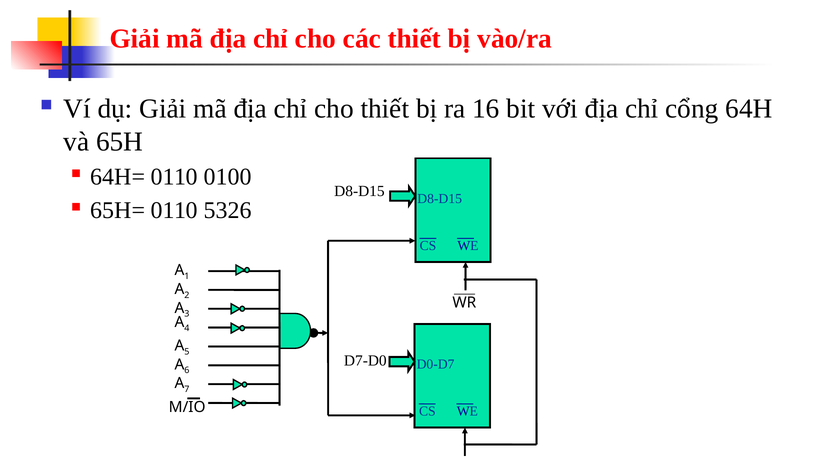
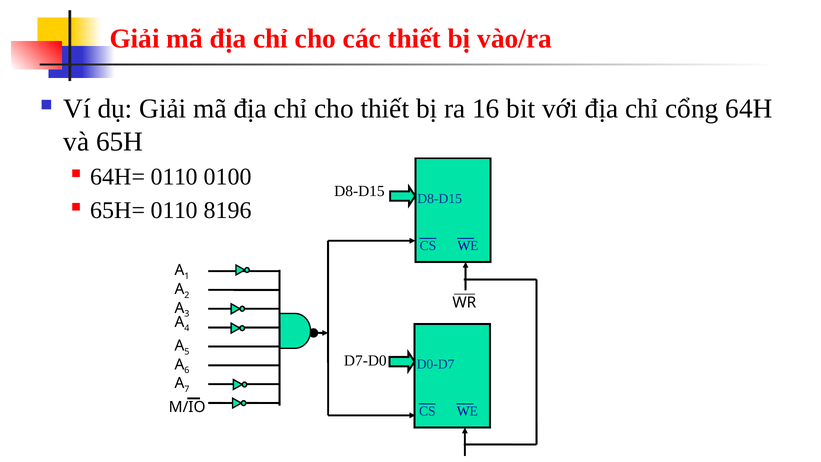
5326: 5326 -> 8196 (228, 210)
